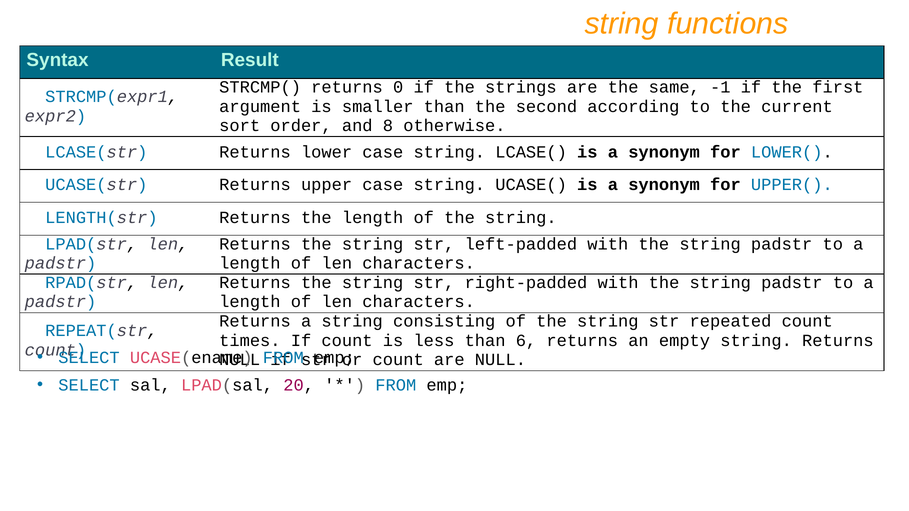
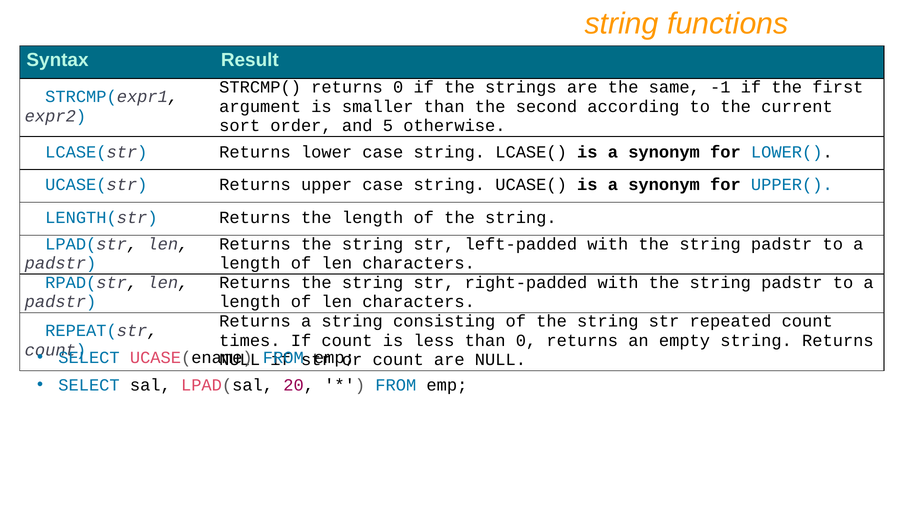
8: 8 -> 5 (388, 126)
than 6: 6 -> 0 (526, 341)
